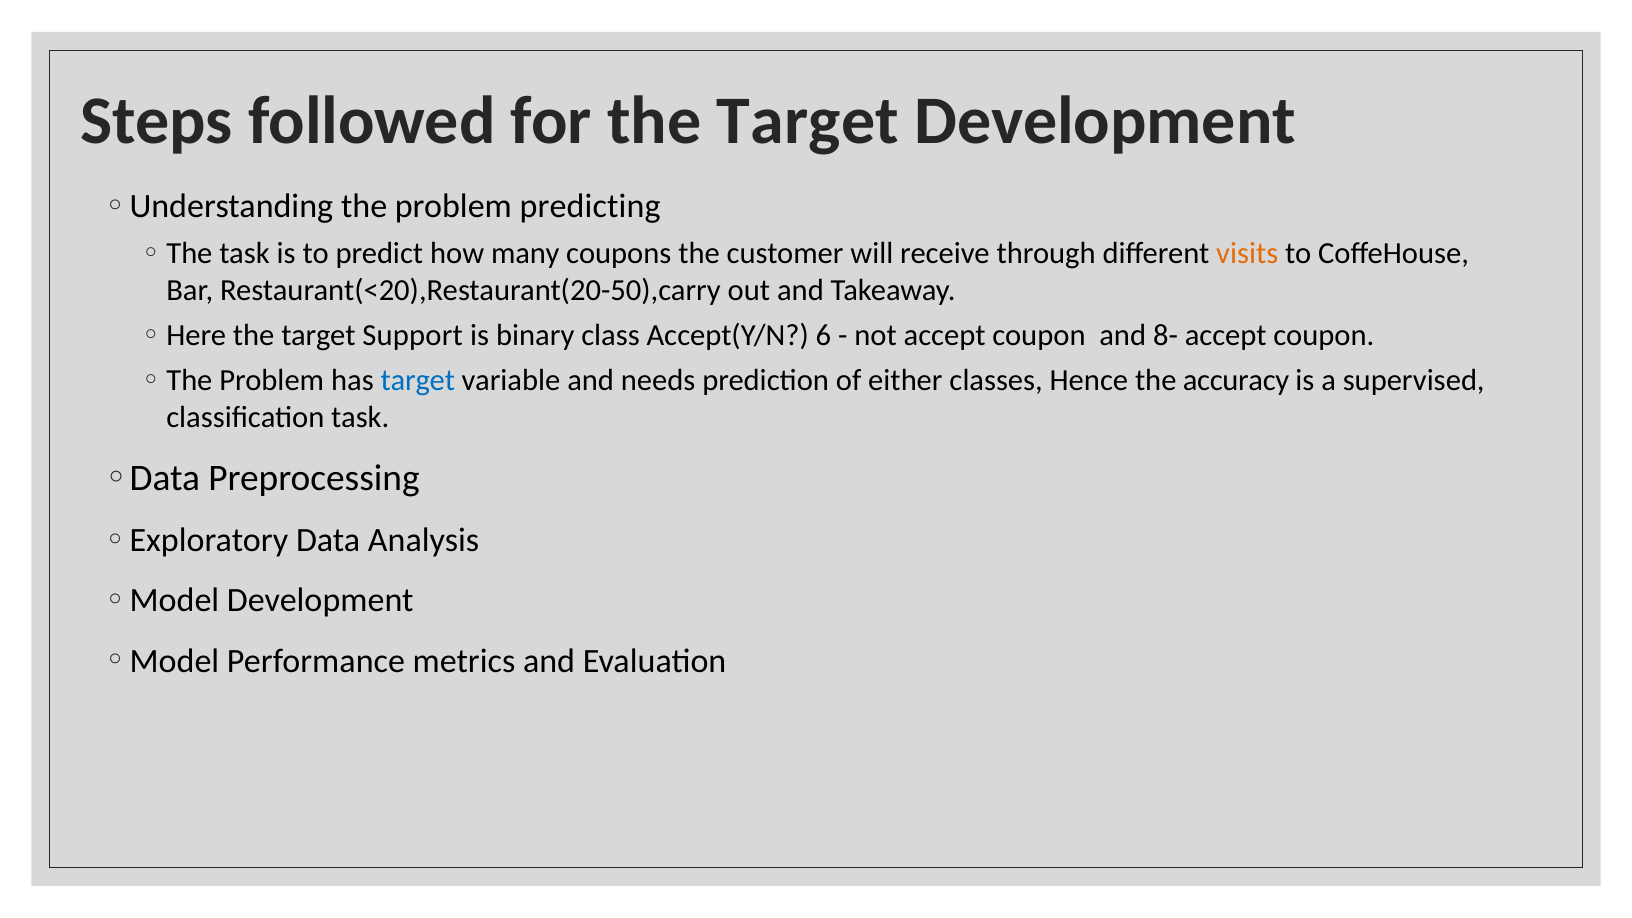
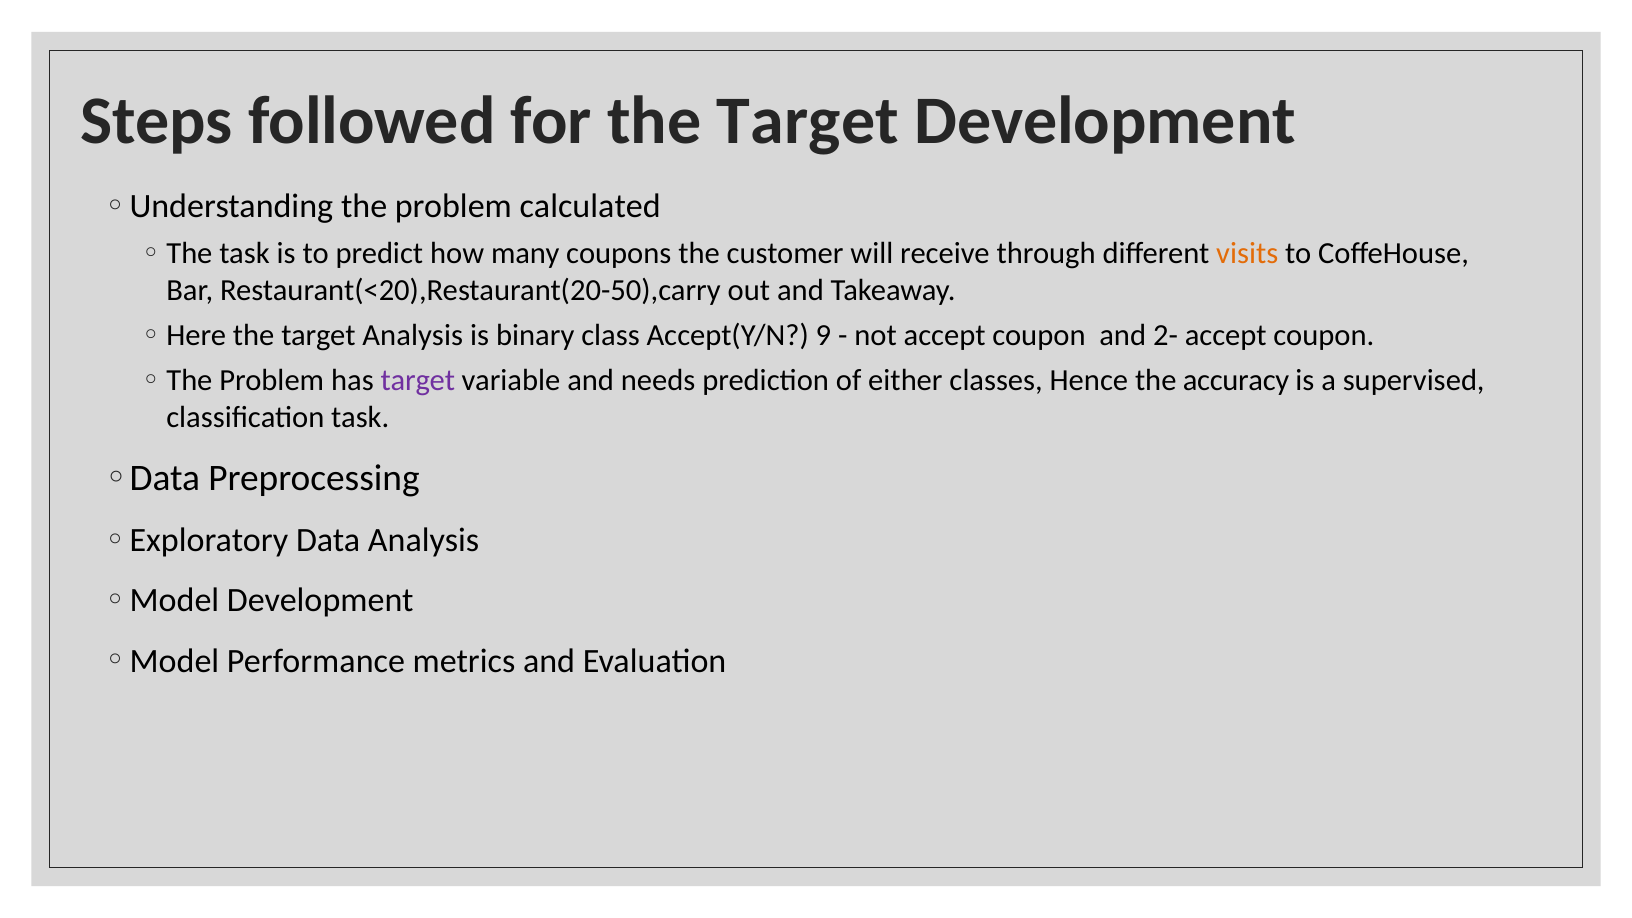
predicting: predicting -> calculated (590, 206)
target Support: Support -> Analysis (413, 335)
6: 6 -> 9 (823, 335)
8-: 8- -> 2- (1165, 335)
target colour: blue -> purple (418, 381)
